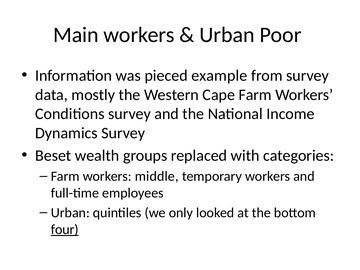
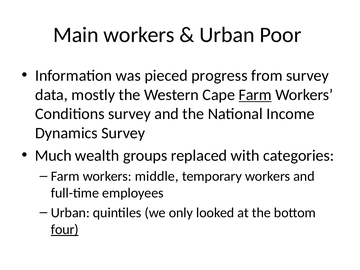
example: example -> progress (219, 76)
Farm underline: none -> present (255, 95)
Beset: Beset -> Much (53, 156)
